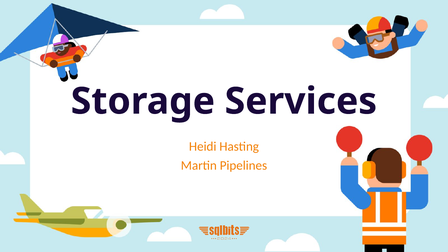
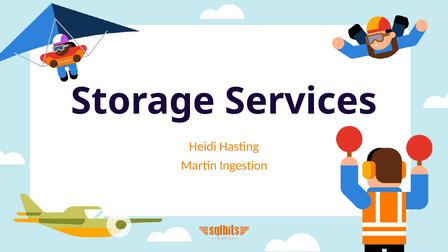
Pipelines: Pipelines -> Ingestion (243, 165)
